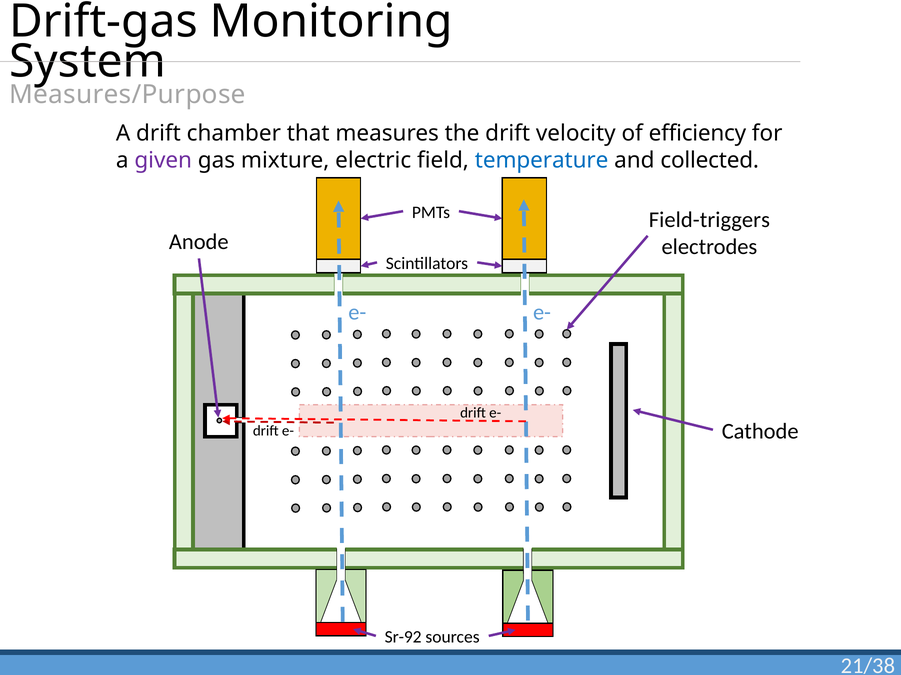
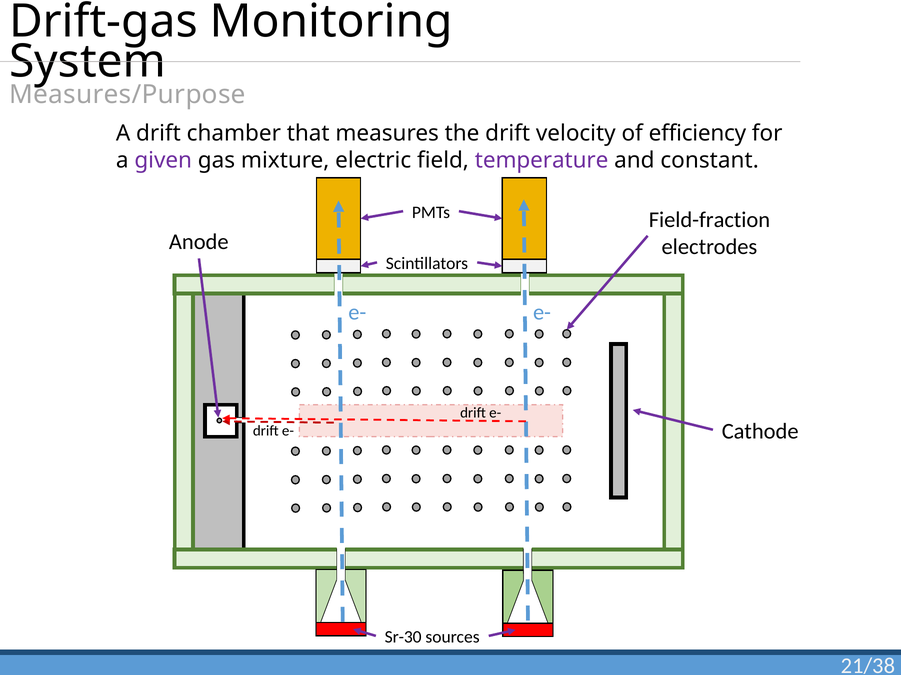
temperature colour: blue -> purple (542, 161)
collected: collected -> constant (710, 161)
Field-triggers: Field-triggers -> Field-fraction (709, 220)
Sr-92: Sr-92 -> Sr-30 (403, 638)
